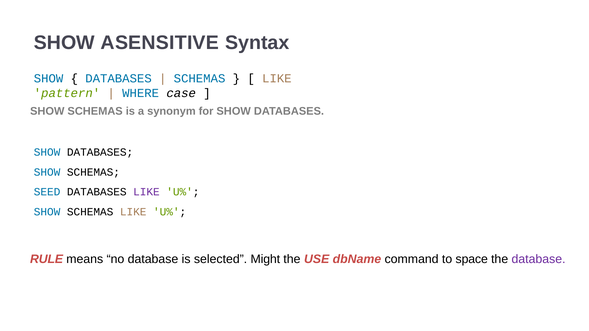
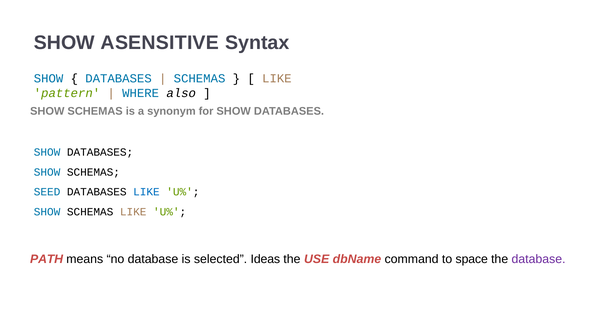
case: case -> also (181, 93)
LIKE colour: purple -> blue (146, 192)
RULE: RULE -> PATH (47, 259)
Might: Might -> Ideas (265, 259)
